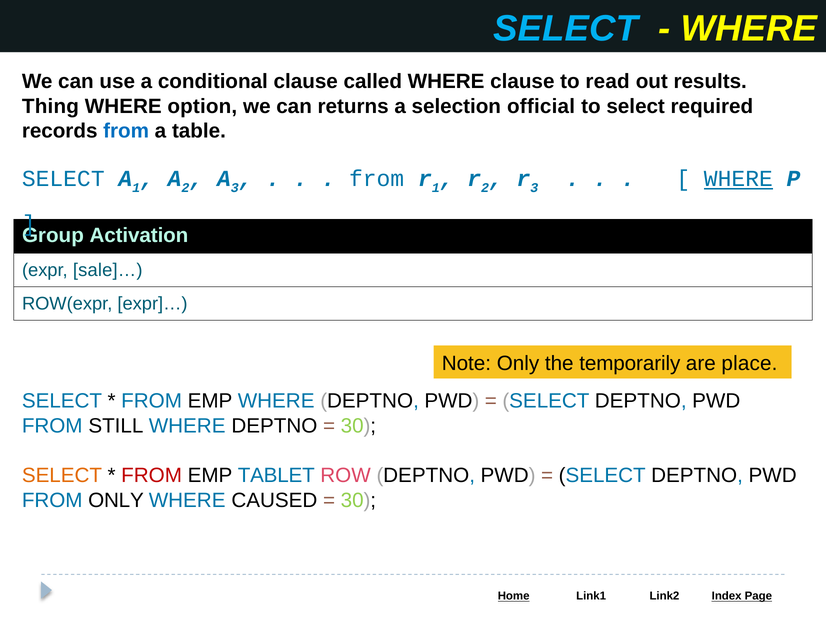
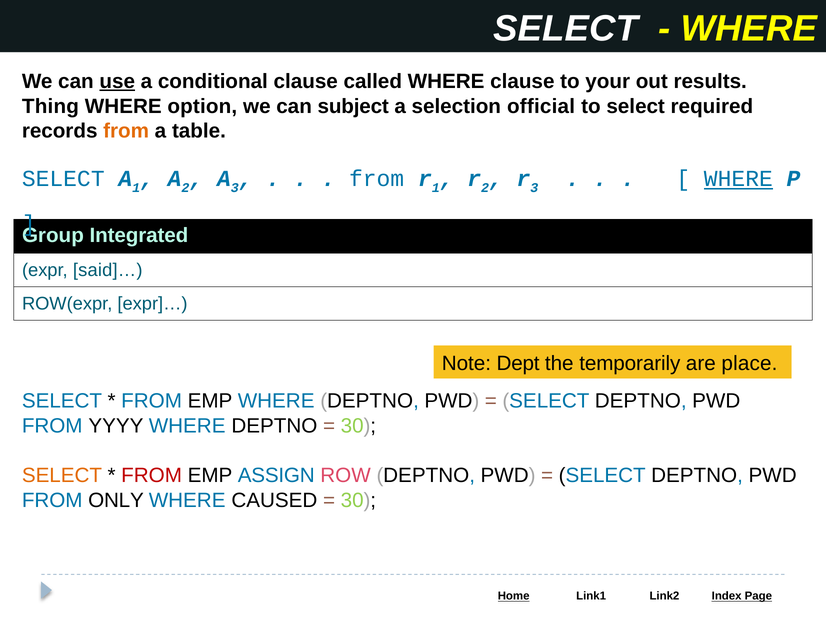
SELECT colour: light blue -> white (566, 29)
use underline: none -> present (117, 81)
read: read -> your (608, 81)
returns: returns -> subject (353, 106)
from colour: blue -> orange (126, 131)
Activation: Activation -> Integrated (139, 235)
sale]…: sale]… -> said]… (108, 270)
Note Only: Only -> Dept (518, 363)
STILL: STILL -> YYYY (116, 425)
TABLET: TABLET -> ASSIGN (276, 475)
